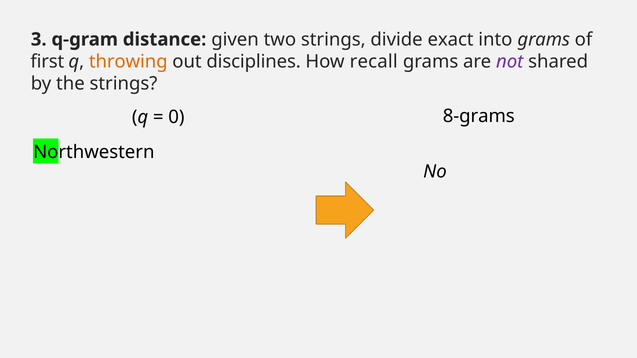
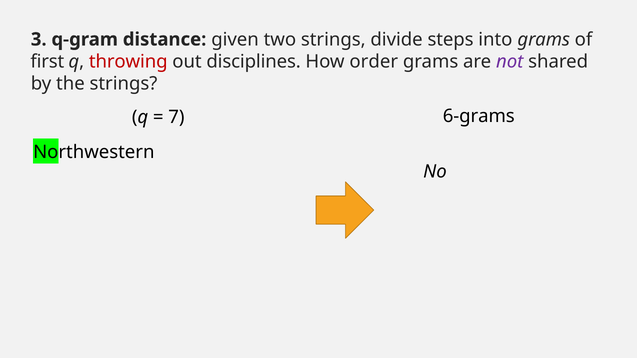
exact: exact -> steps (451, 39)
throwing colour: orange -> red (128, 62)
recall: recall -> order (374, 62)
8-grams: 8-grams -> 6-grams (479, 116)
0: 0 -> 7 (176, 117)
